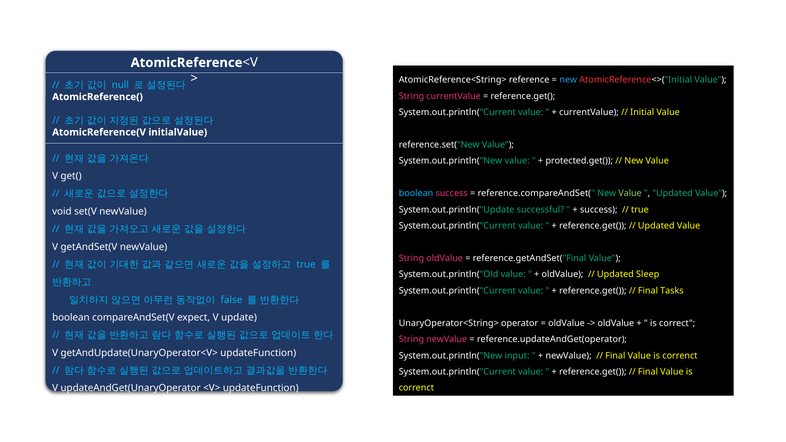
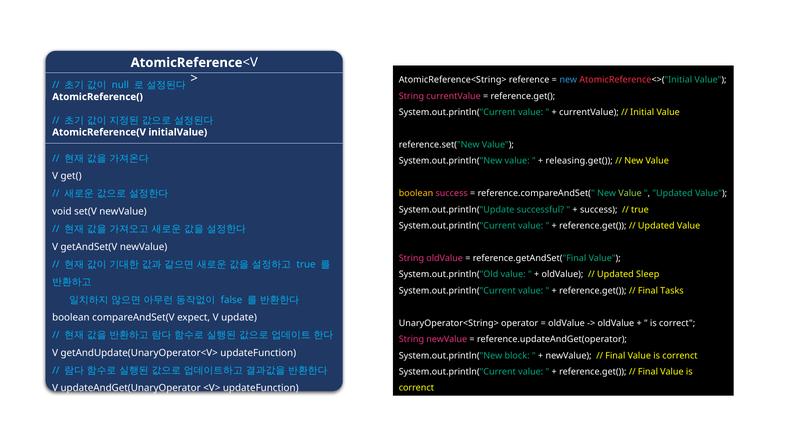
protected.get(: protected.get( -> releasing.get( (579, 161)
boolean colour: light blue -> yellow (416, 193)
input: input -> block (517, 356)
